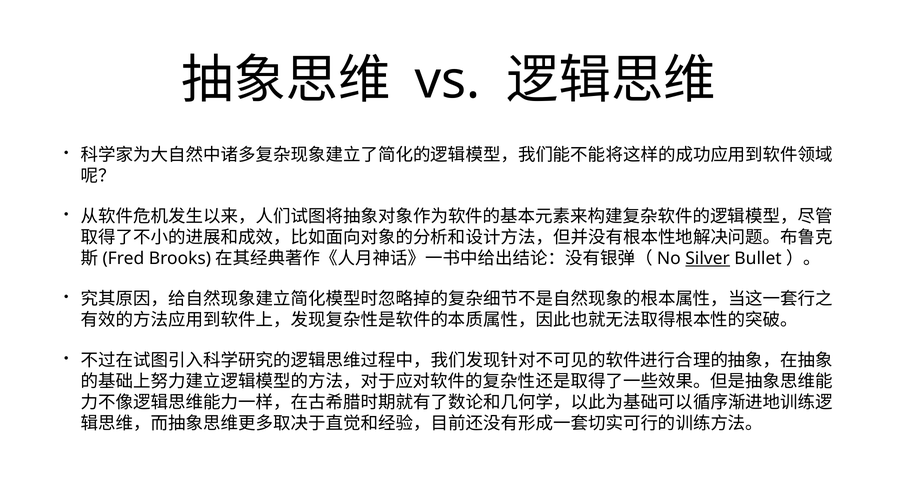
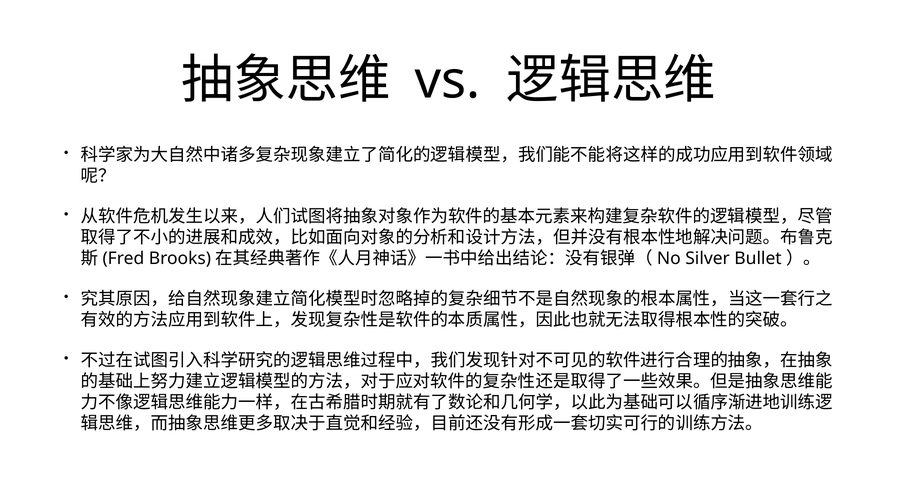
Silver underline: present -> none (708, 259)
